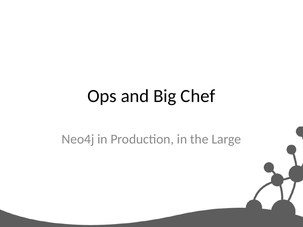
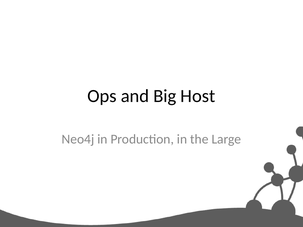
Chef: Chef -> Host (198, 96)
